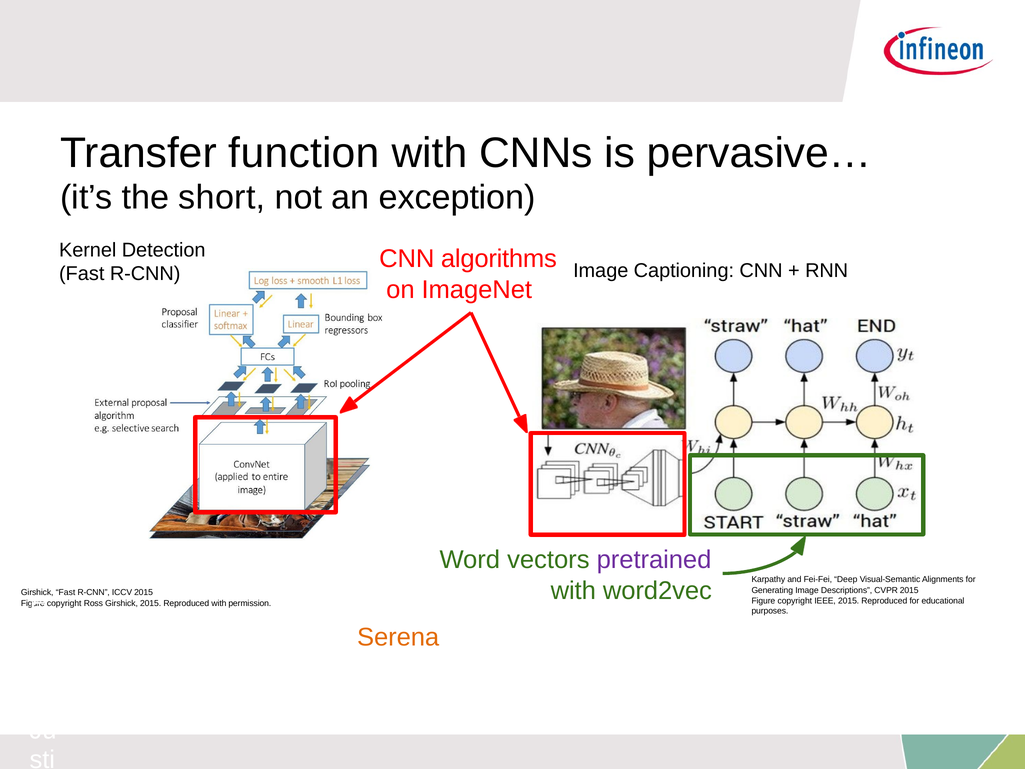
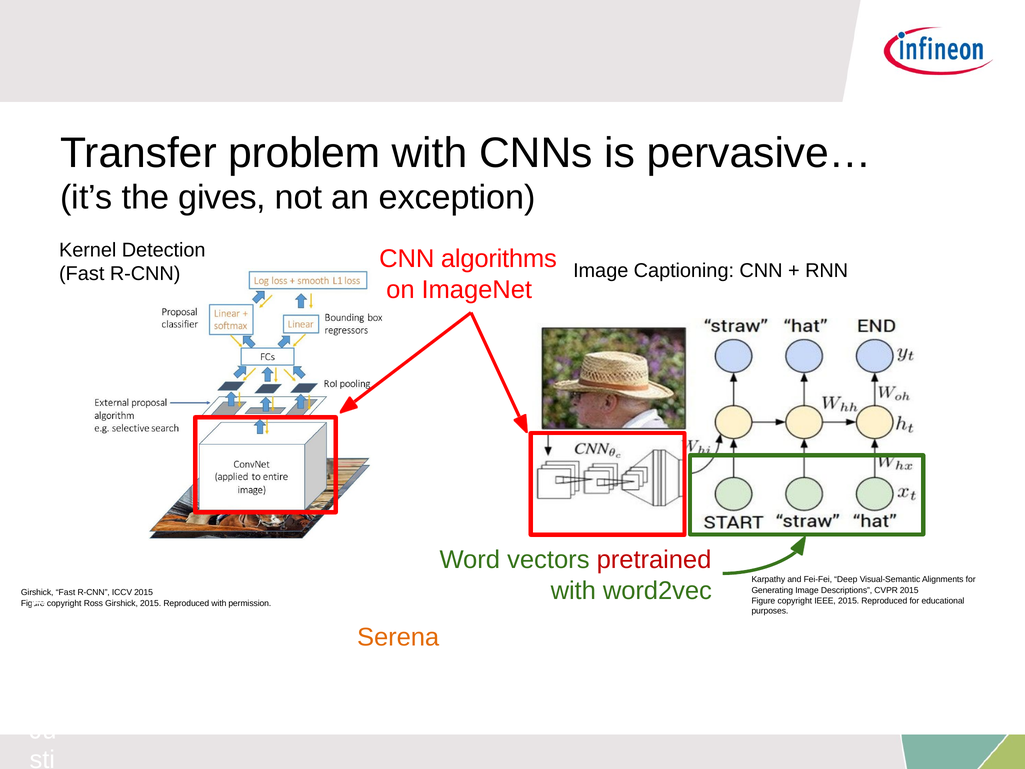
function: function -> problem (304, 153)
short: short -> gives (222, 198)
pretrained colour: purple -> red (654, 560)
